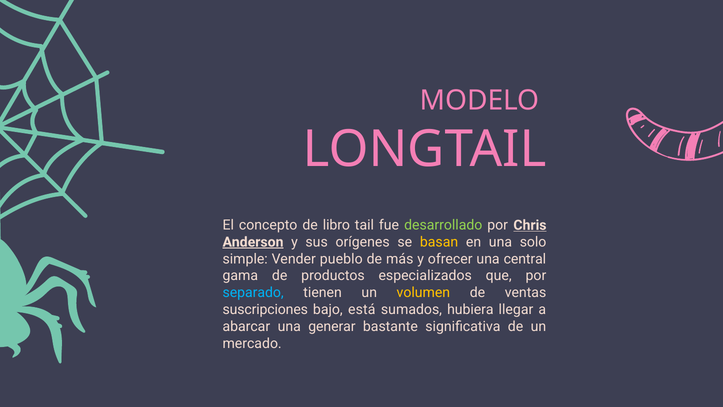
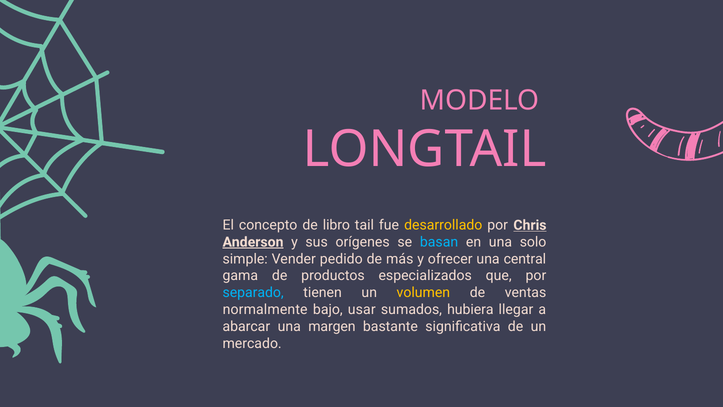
desarrollado colour: light green -> yellow (443, 225)
basan colour: yellow -> light blue (439, 242)
pueblo: pueblo -> pedido (341, 259)
suscripciones: suscripciones -> normalmente (265, 309)
está: está -> usar (362, 309)
generar: generar -> margen (332, 326)
